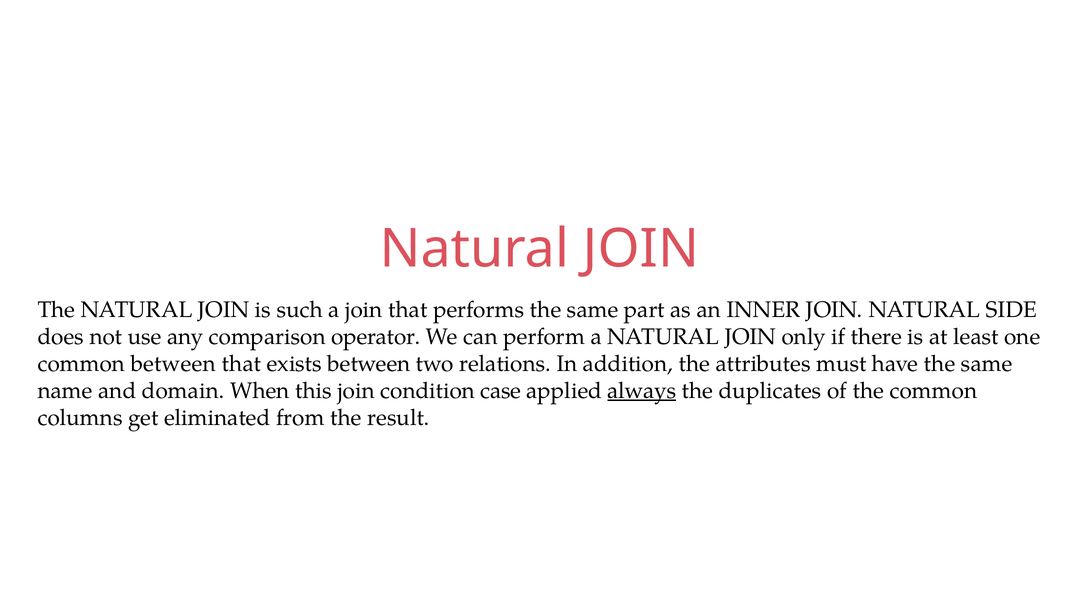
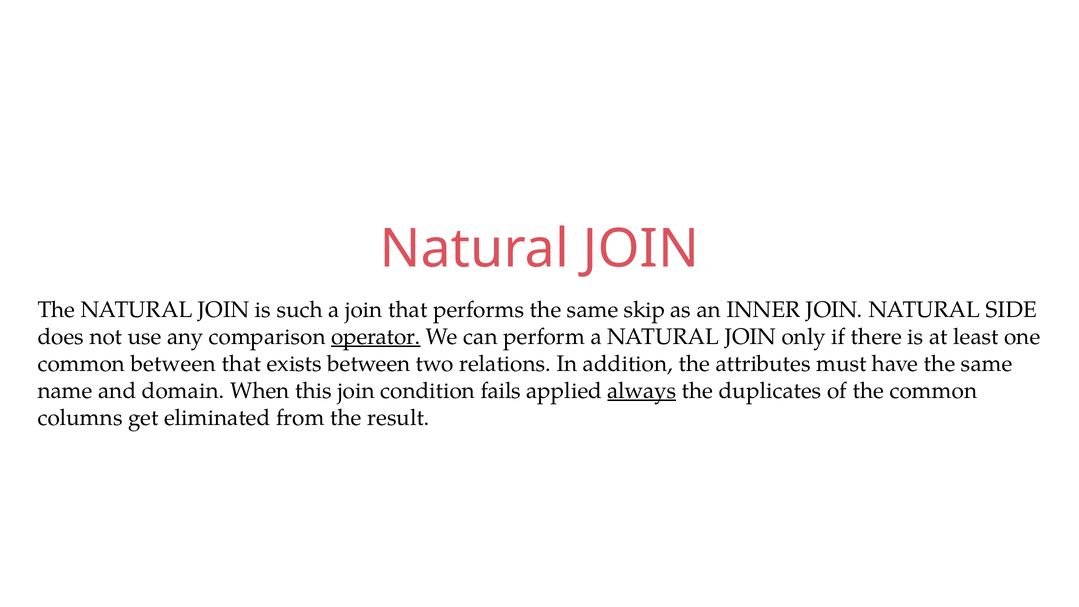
part: part -> skip (644, 310)
operator underline: none -> present (376, 337)
case: case -> fails (501, 391)
